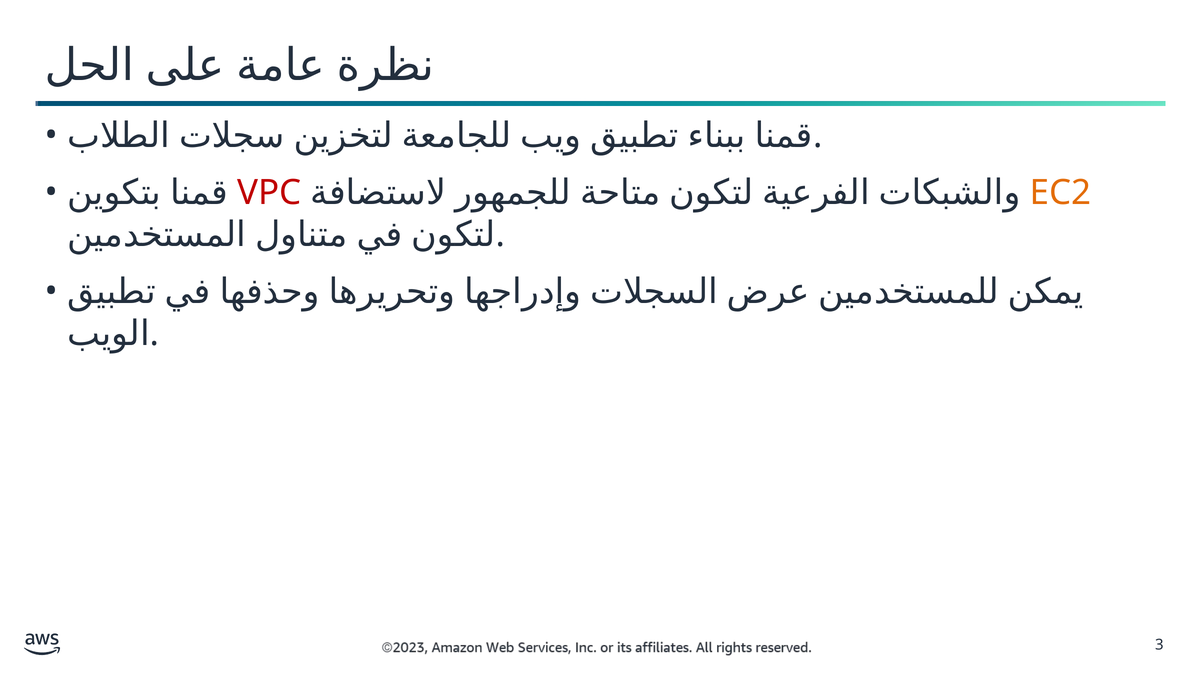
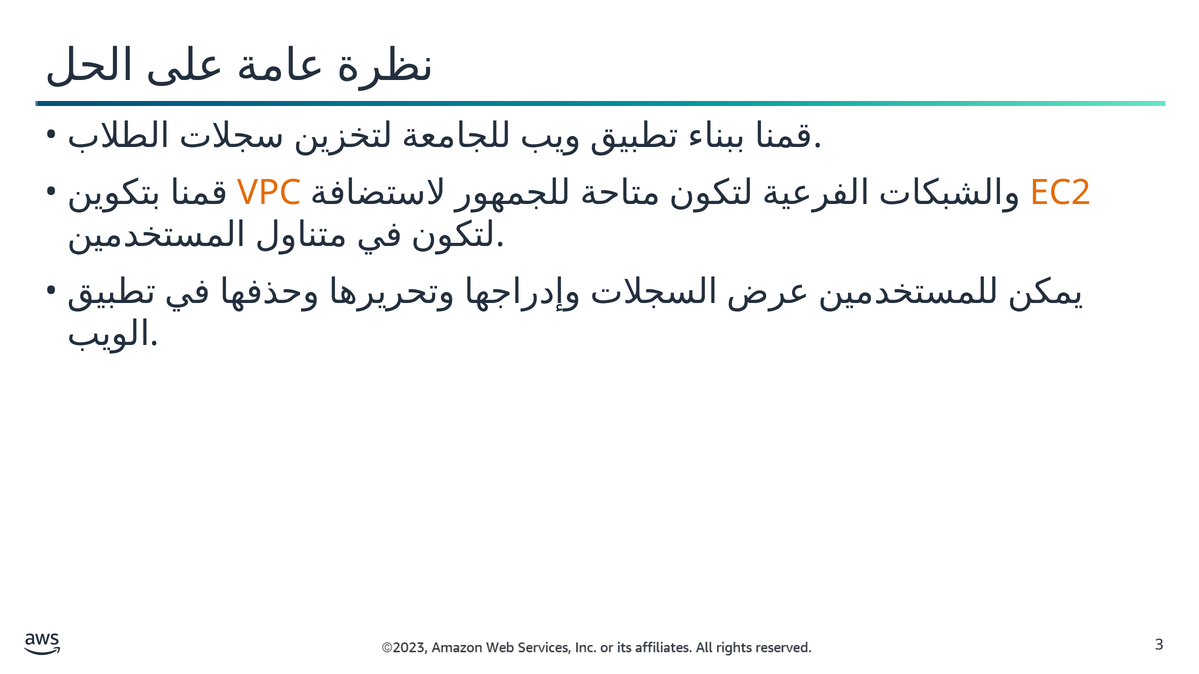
VPC colour: red -> orange (269, 193)
